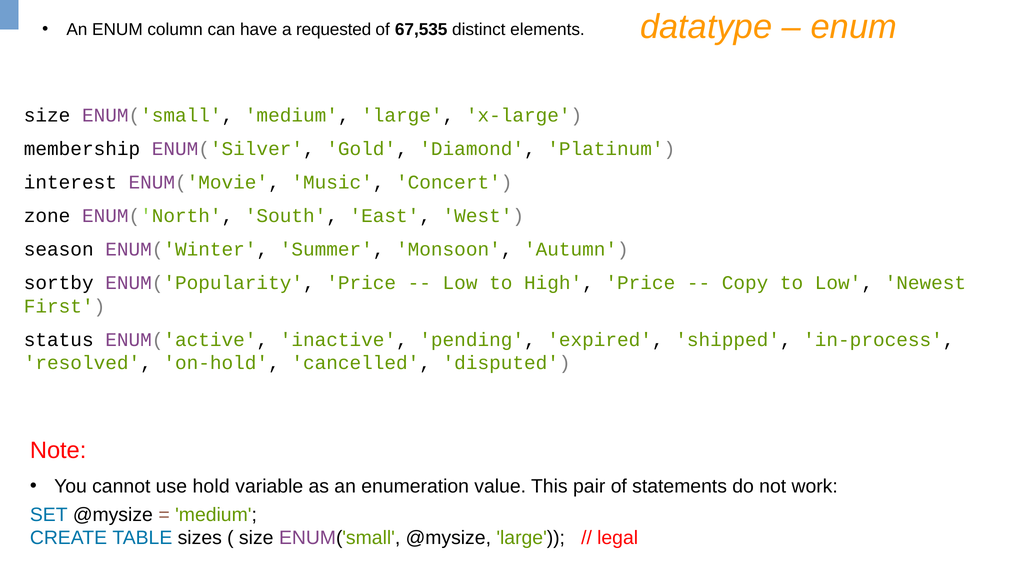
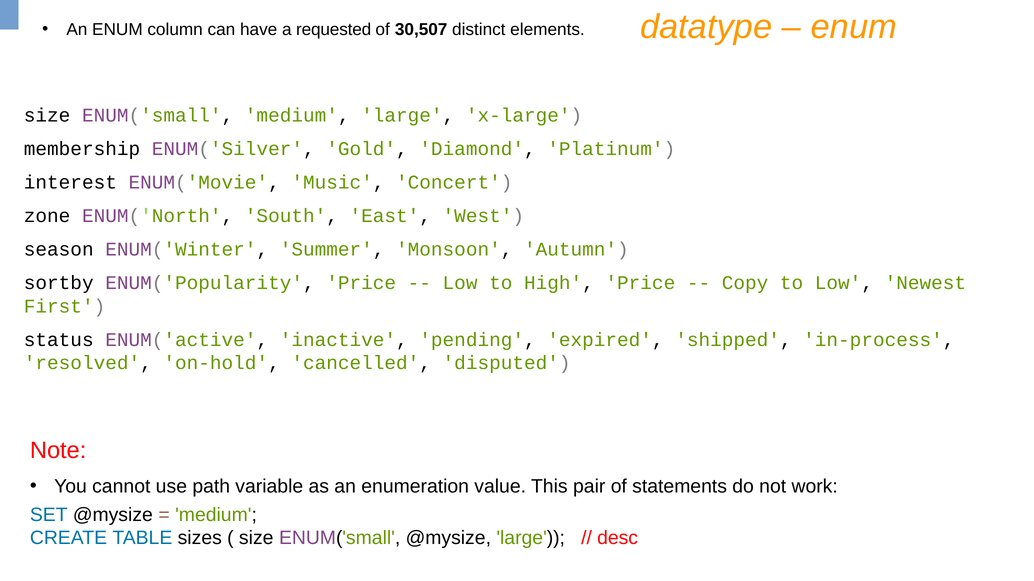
67,535: 67,535 -> 30,507 (421, 30)
hold: hold -> path (211, 487)
legal: legal -> desc (618, 538)
